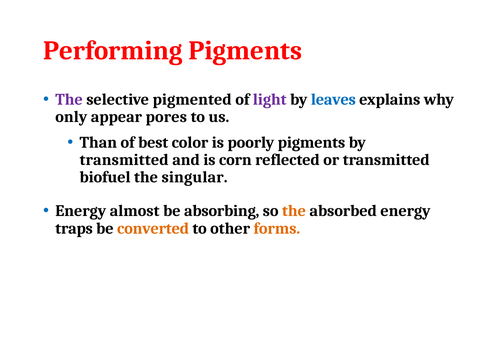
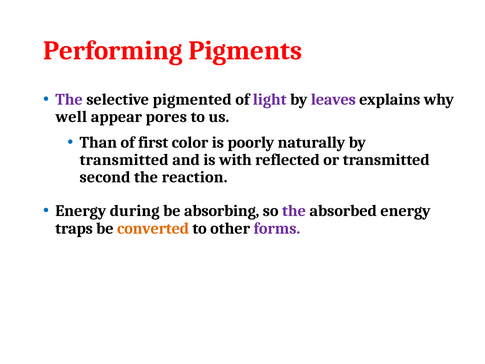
leaves colour: blue -> purple (333, 99)
only: only -> well (71, 117)
best: best -> first (153, 142)
poorly pigments: pigments -> naturally (311, 142)
corn: corn -> with (235, 160)
biofuel: biofuel -> second (105, 177)
singular: singular -> reaction (195, 177)
almost: almost -> during (135, 211)
the colour: orange -> purple (294, 211)
forms colour: orange -> purple (277, 228)
